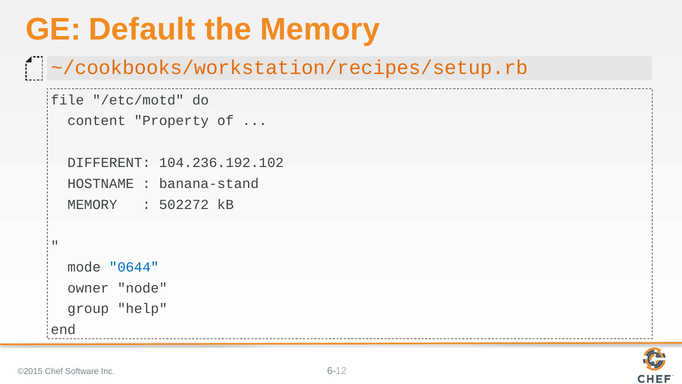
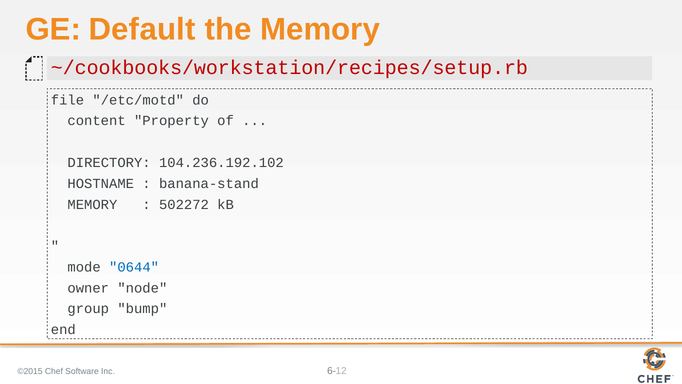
~/cookbooks/workstation/recipes/setup.rb colour: orange -> red (289, 67)
DIFFERENT: DIFFERENT -> DIRECTORY (109, 163)
help: help -> bump (142, 309)
